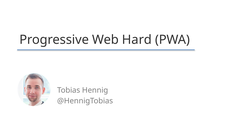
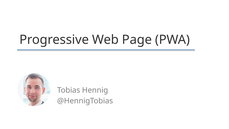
Hard: Hard -> Page (137, 40)
